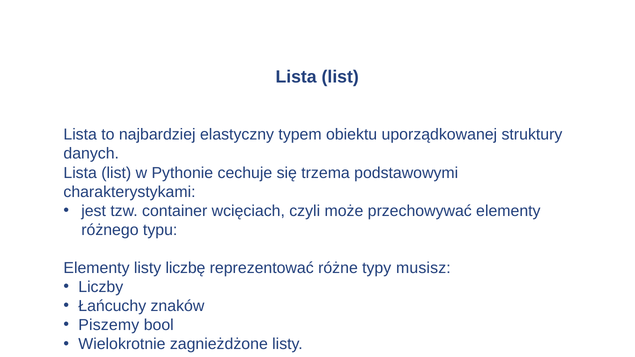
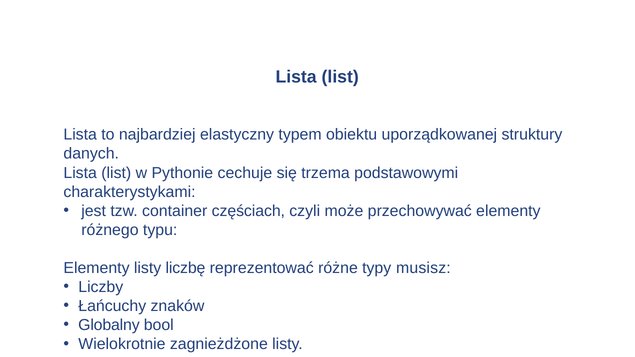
wcięciach: wcięciach -> częściach (248, 211)
Piszemy: Piszemy -> Globalny (109, 325)
